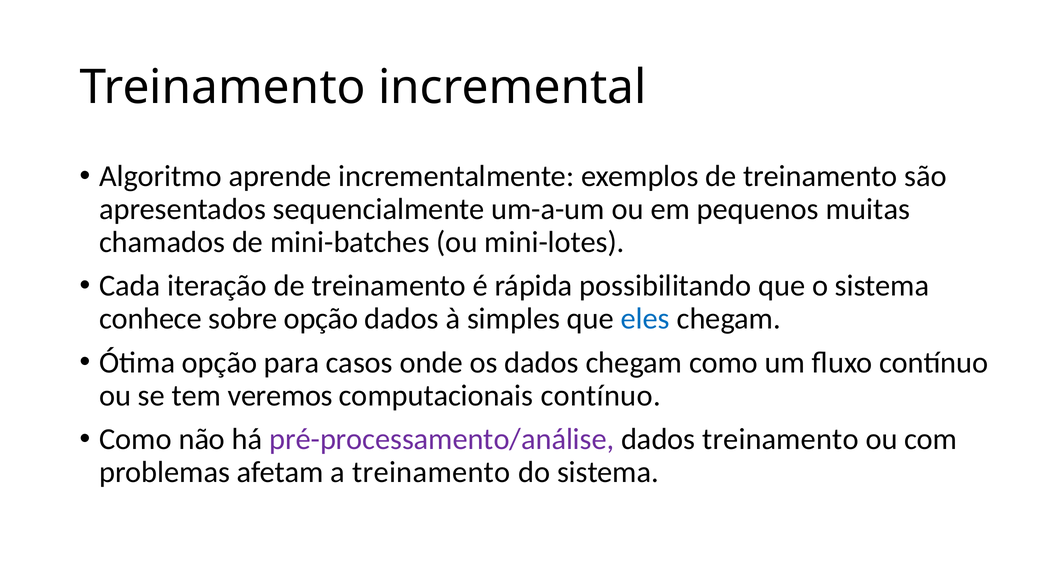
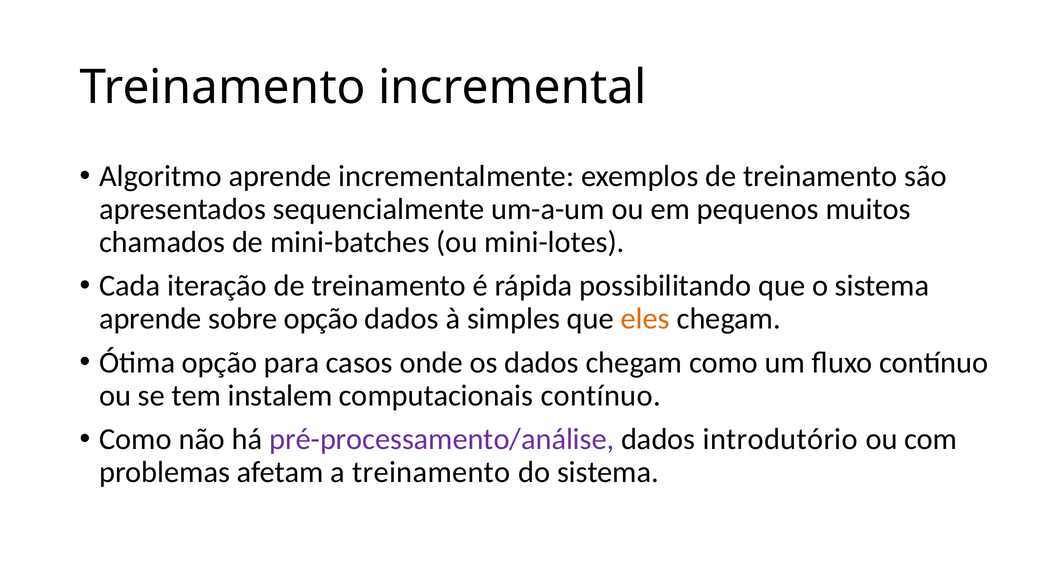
muitas: muitas -> muitos (868, 209)
conhece: conhece -> aprende (150, 319)
eles colour: blue -> orange (645, 319)
veremos: veremos -> instalem (280, 396)
dados treinamento: treinamento -> introdutório (780, 439)
